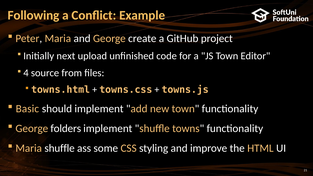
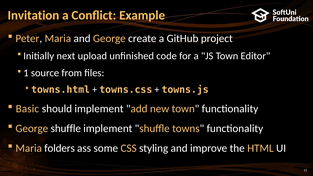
Following: Following -> Invitation (33, 15)
4: 4 -> 1 (26, 73)
George folders: folders -> shuffle (66, 129)
Maria shuffle: shuffle -> folders (60, 148)
